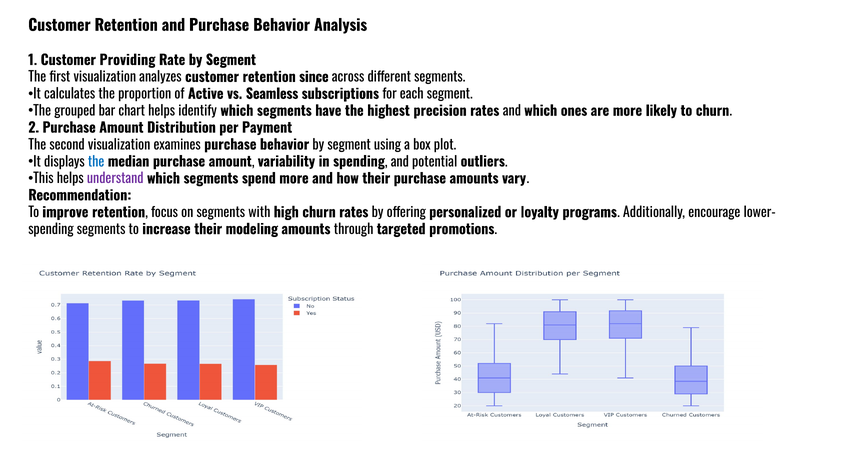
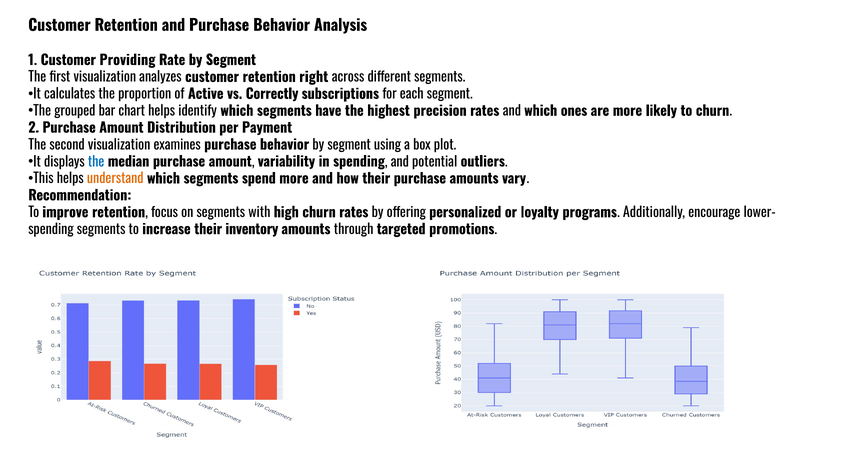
since: since -> right (314, 77)
Seamless: Seamless -> Correctly (272, 94)
understand colour: purple -> orange (115, 179)
modeling: modeling -> inventory (252, 229)
